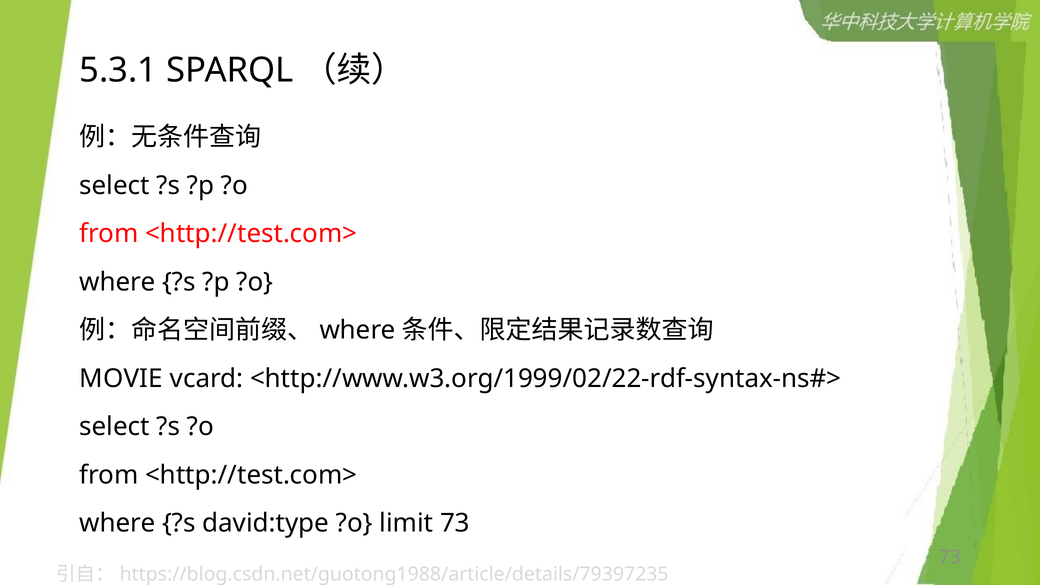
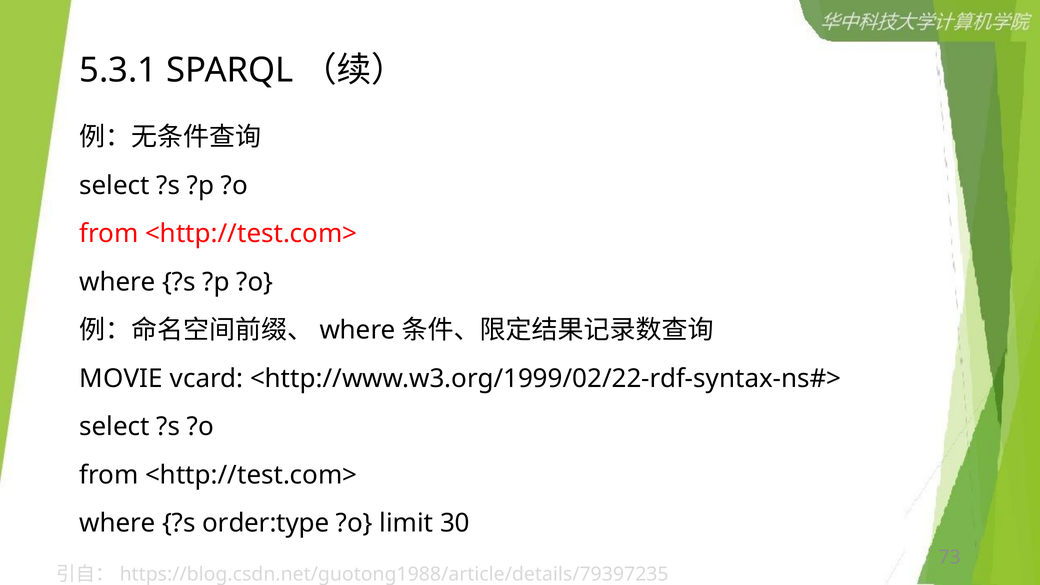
david:type: david:type -> order:type (266, 523)
limit 73: 73 -> 30 (455, 523)
